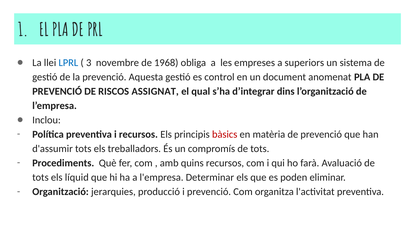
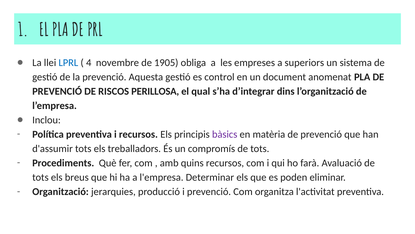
3: 3 -> 4 (89, 63)
1968: 1968 -> 1905 (166, 63)
ASSIGNAT: ASSIGNAT -> PERILLOSA (155, 91)
bàsics colour: red -> purple (225, 134)
líquid: líquid -> breus (77, 177)
